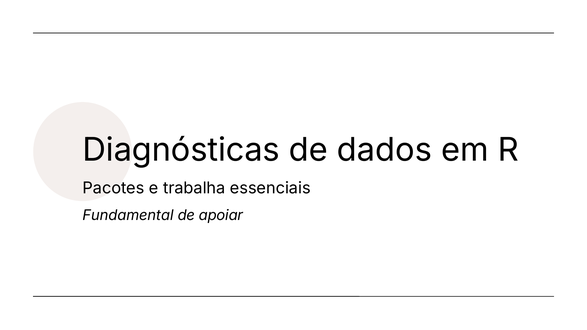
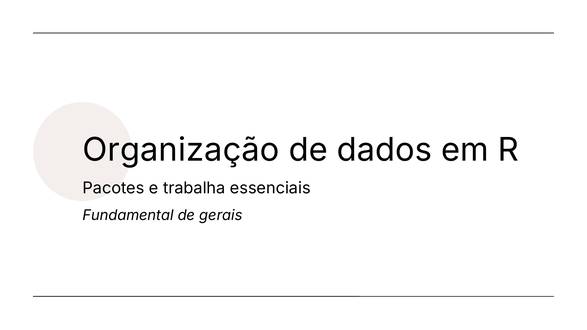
Diagnósticas: Diagnósticas -> Organização (181, 150)
apoiar: apoiar -> gerais (221, 216)
